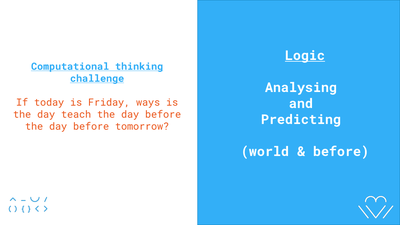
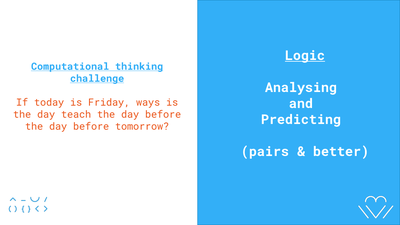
world: world -> pairs (265, 152)
before: before -> better (341, 152)
